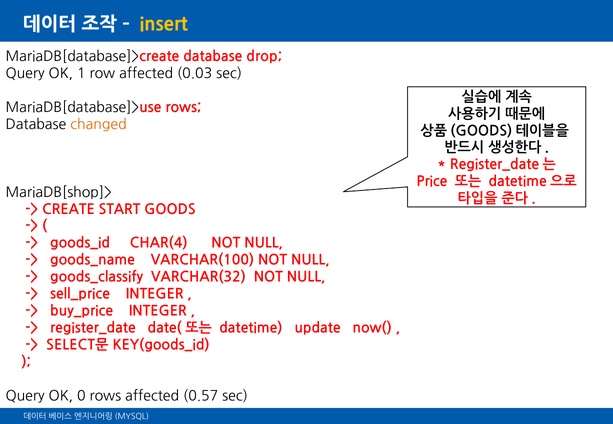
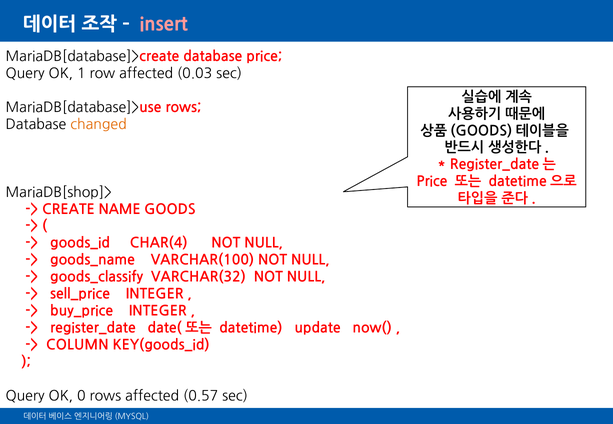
insert colour: yellow -> pink (164, 25)
database drop: drop -> price (264, 57)
START: START -> NAME (120, 210)
SELECT문: SELECT문 -> COLUMN (77, 345)
